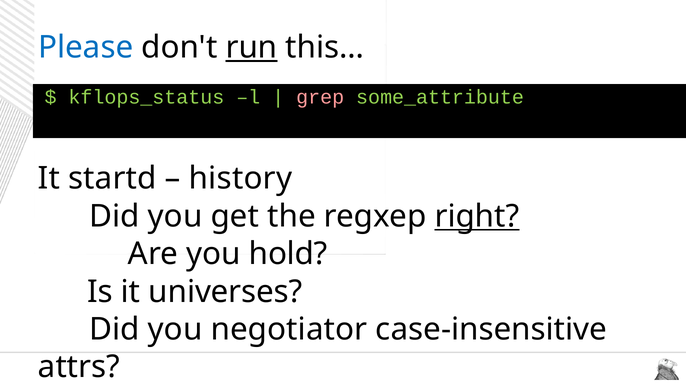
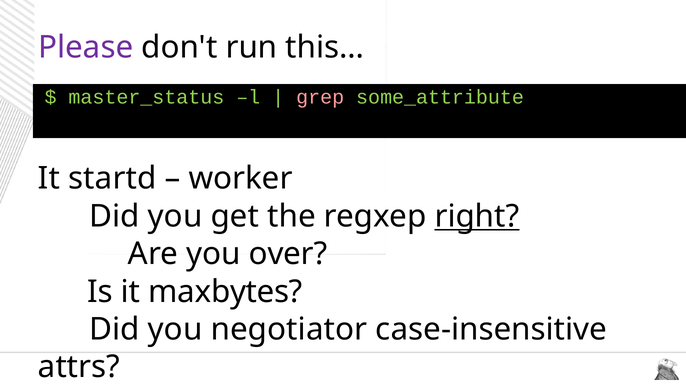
Please colour: blue -> purple (86, 47)
run underline: present -> none (251, 47)
kflops_status: kflops_status -> master_status (146, 97)
history: history -> worker (241, 178)
hold: hold -> over (288, 254)
universes: universes -> maxbytes (225, 292)
